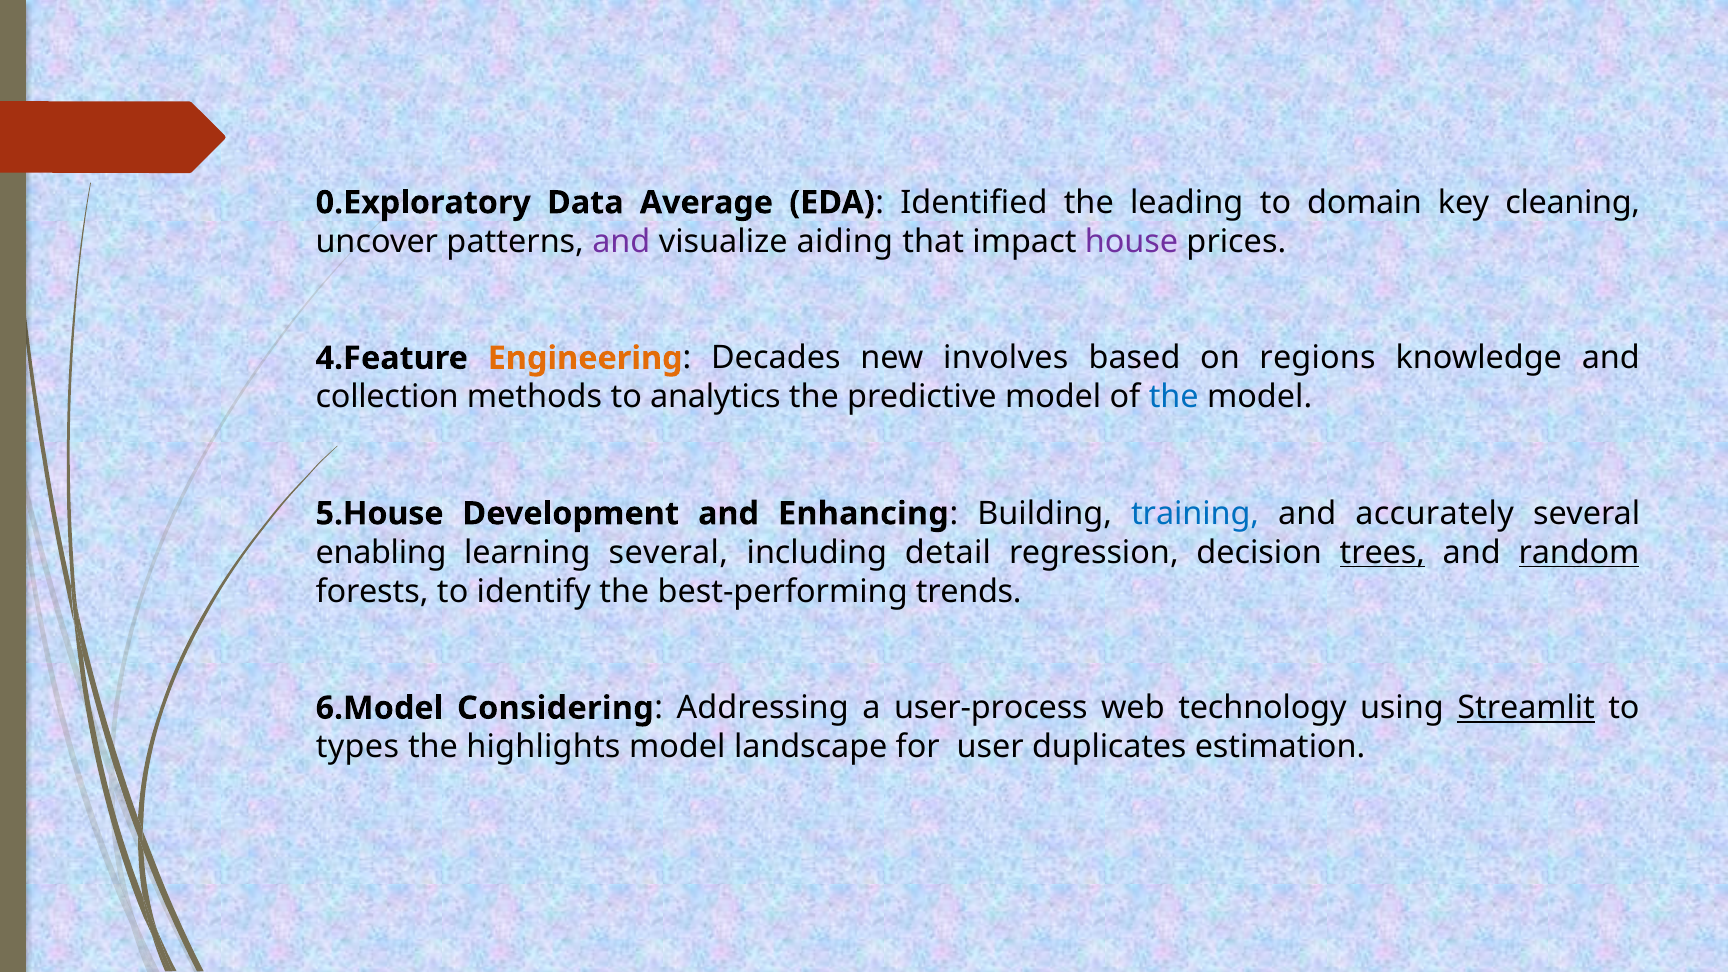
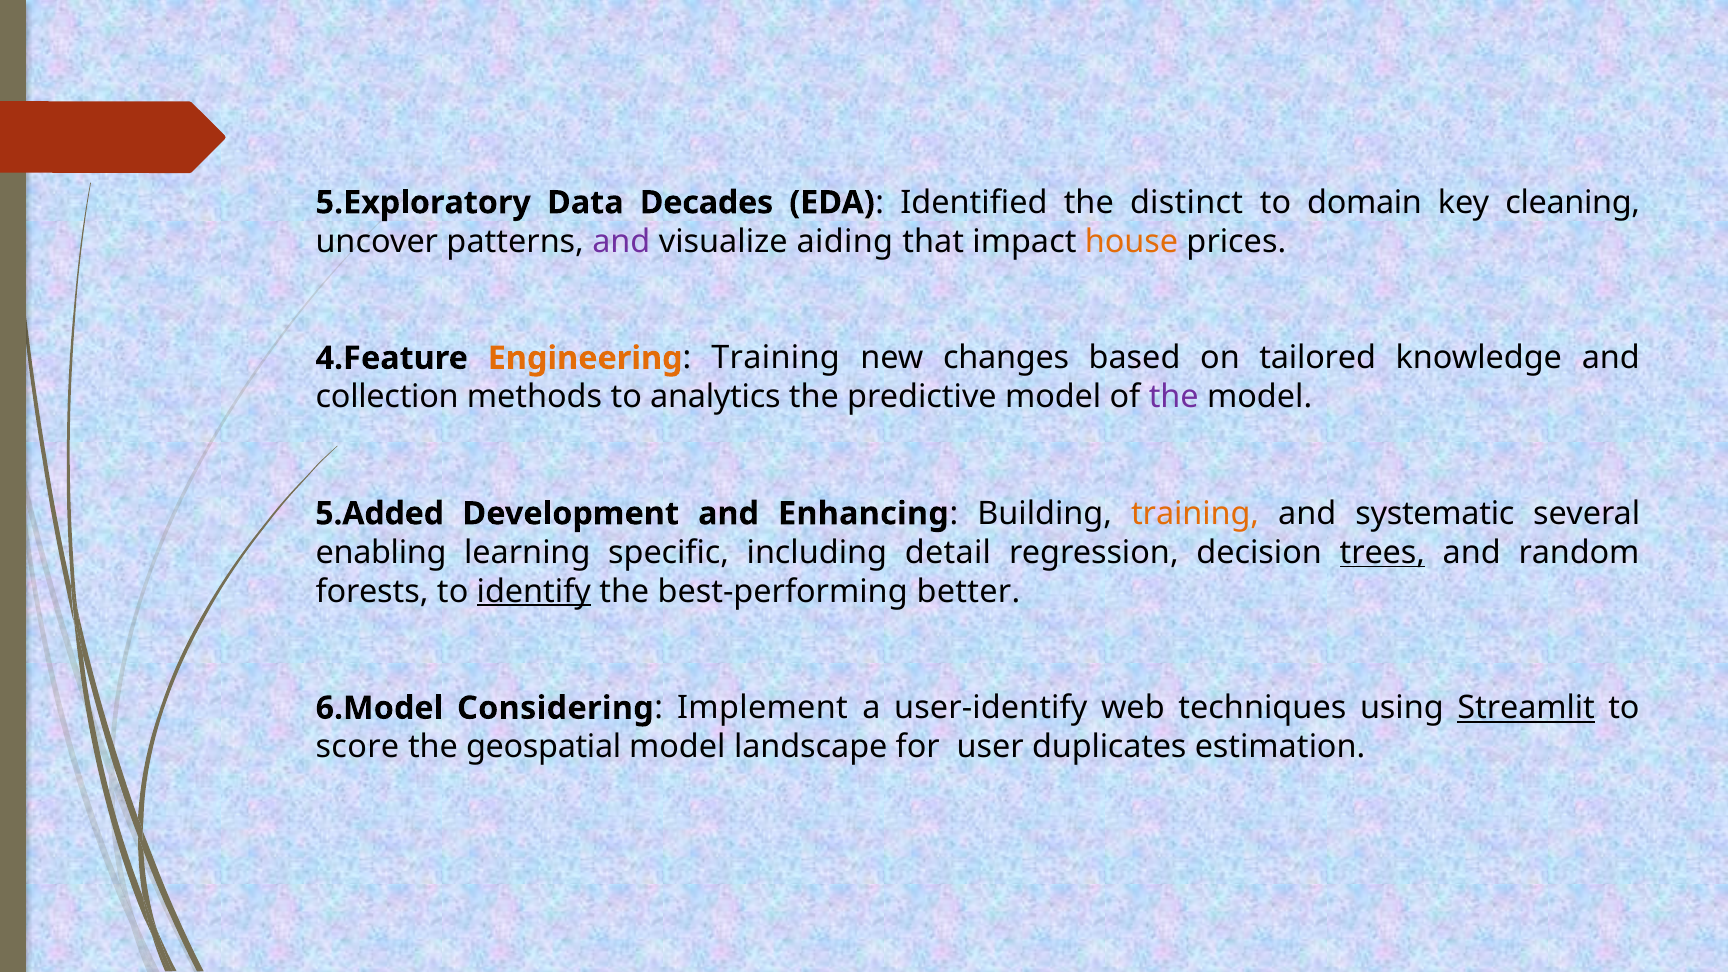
0.Exploratory: 0.Exploratory -> 5.Exploratory (423, 203)
Average: Average -> Decades (707, 203)
leading: leading -> distinct (1187, 203)
house colour: purple -> orange (1132, 242)
Decades: Decades -> Training (776, 358)
involves: involves -> changes (1006, 358)
regions: regions -> tailored (1318, 358)
the colour: blue -> purple (1174, 397)
5.House: 5.House -> 5.Added (380, 514)
training colour: blue -> orange (1195, 514)
accurately: accurately -> systematic (1435, 514)
learning several: several -> specific (669, 553)
random underline: present -> none (1579, 553)
identify underline: none -> present (534, 591)
trends: trends -> better (968, 591)
Addressing: Addressing -> Implement (763, 708)
user-process: user-process -> user-identify (991, 708)
technology: technology -> techniques (1262, 708)
types: types -> score (357, 747)
highlights: highlights -> geospatial (544, 747)
